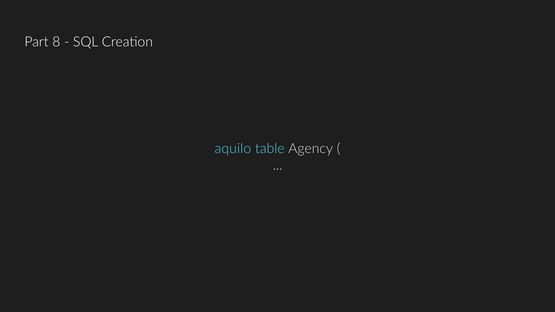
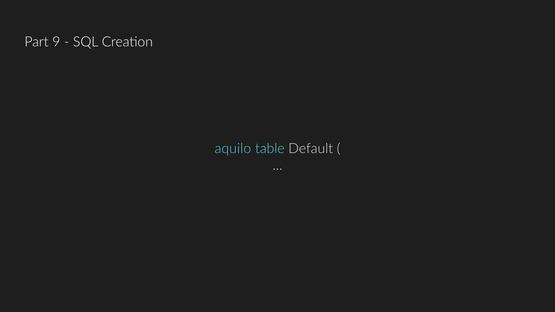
8: 8 -> 9 (56, 42)
Agency: Agency -> Default (311, 149)
